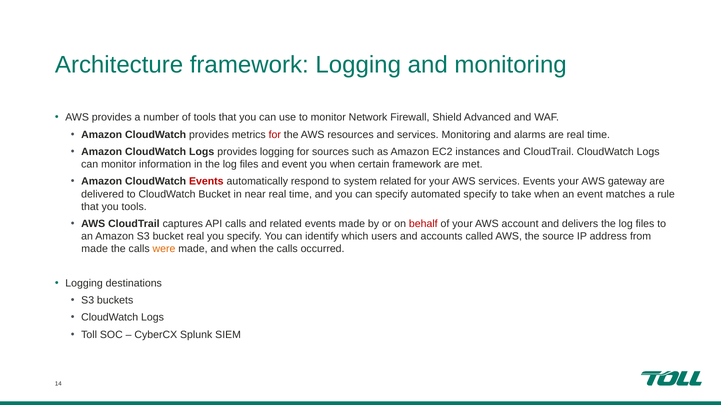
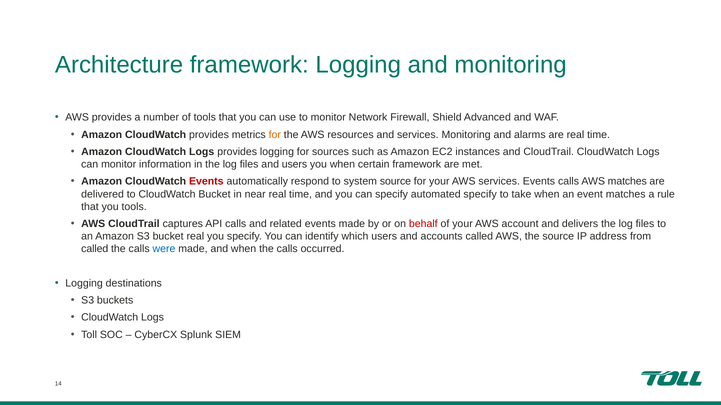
for colour: red -> orange (275, 135)
and event: event -> users (294, 165)
system related: related -> source (395, 182)
Events your: your -> calls (569, 182)
AWS gateway: gateway -> matches (627, 182)
made: made -> called (95, 249)
were colour: orange -> blue (164, 249)
